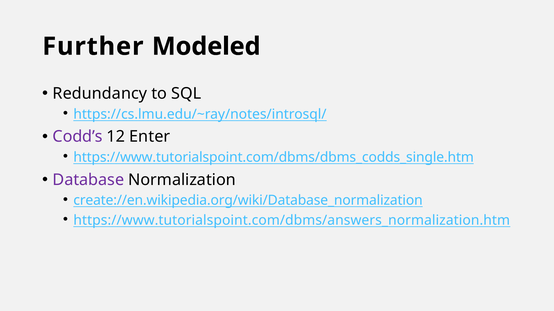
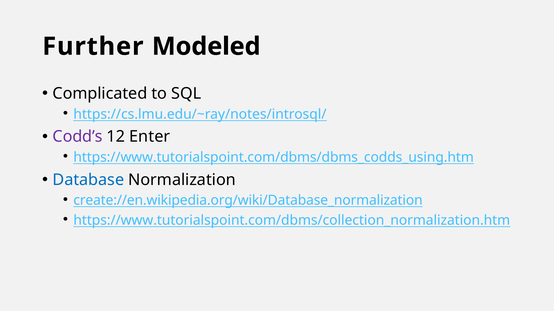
Redundancy: Redundancy -> Complicated (100, 94)
https://www.tutorialspoint.com/dbms/dbms_codds_single.htm: https://www.tutorialspoint.com/dbms/dbms_codds_single.htm -> https://www.tutorialspoint.com/dbms/dbms_codds_using.htm (274, 158)
Database colour: purple -> blue (88, 180)
https://www.tutorialspoint.com/dbms/answers_normalization.htm: https://www.tutorialspoint.com/dbms/answers_normalization.htm -> https://www.tutorialspoint.com/dbms/collection_normalization.htm (292, 221)
